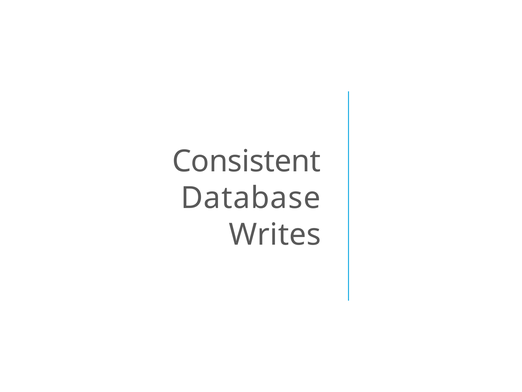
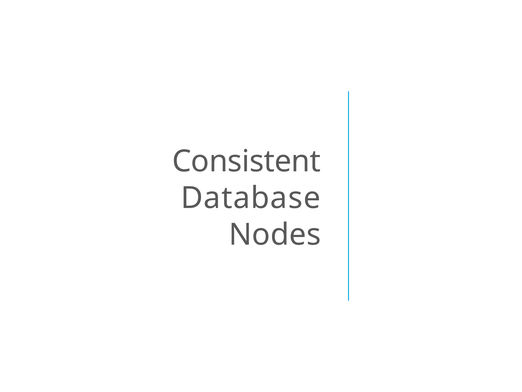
Writes: Writes -> Nodes (275, 234)
